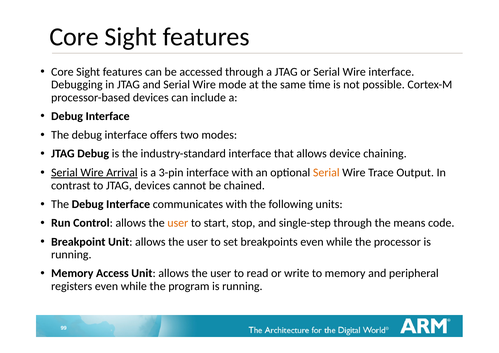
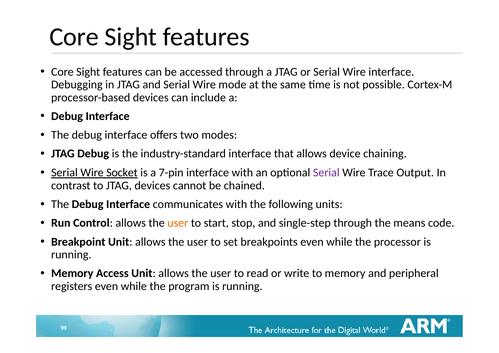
Arrival: Arrival -> Socket (122, 172)
3-pin: 3-pin -> 7-pin (171, 172)
Serial colour: orange -> purple (326, 172)
